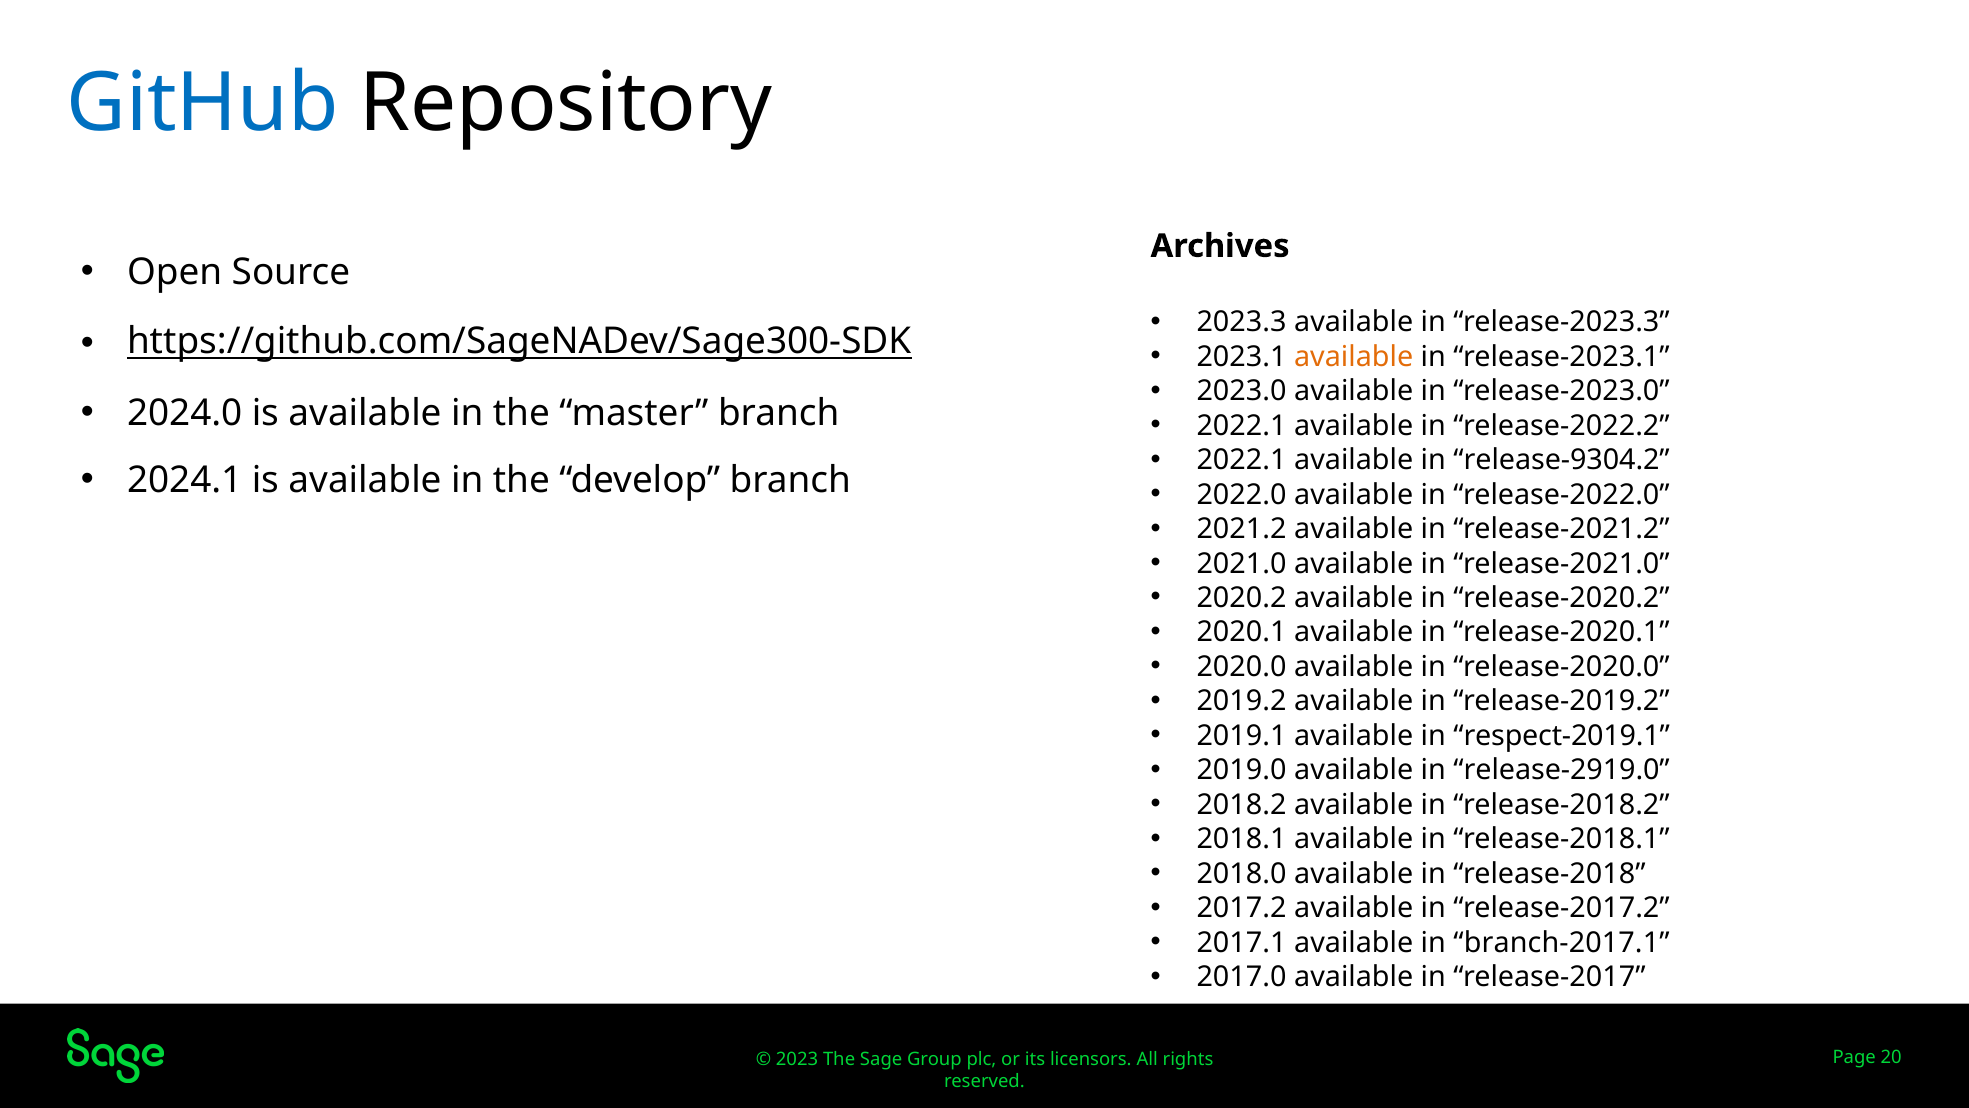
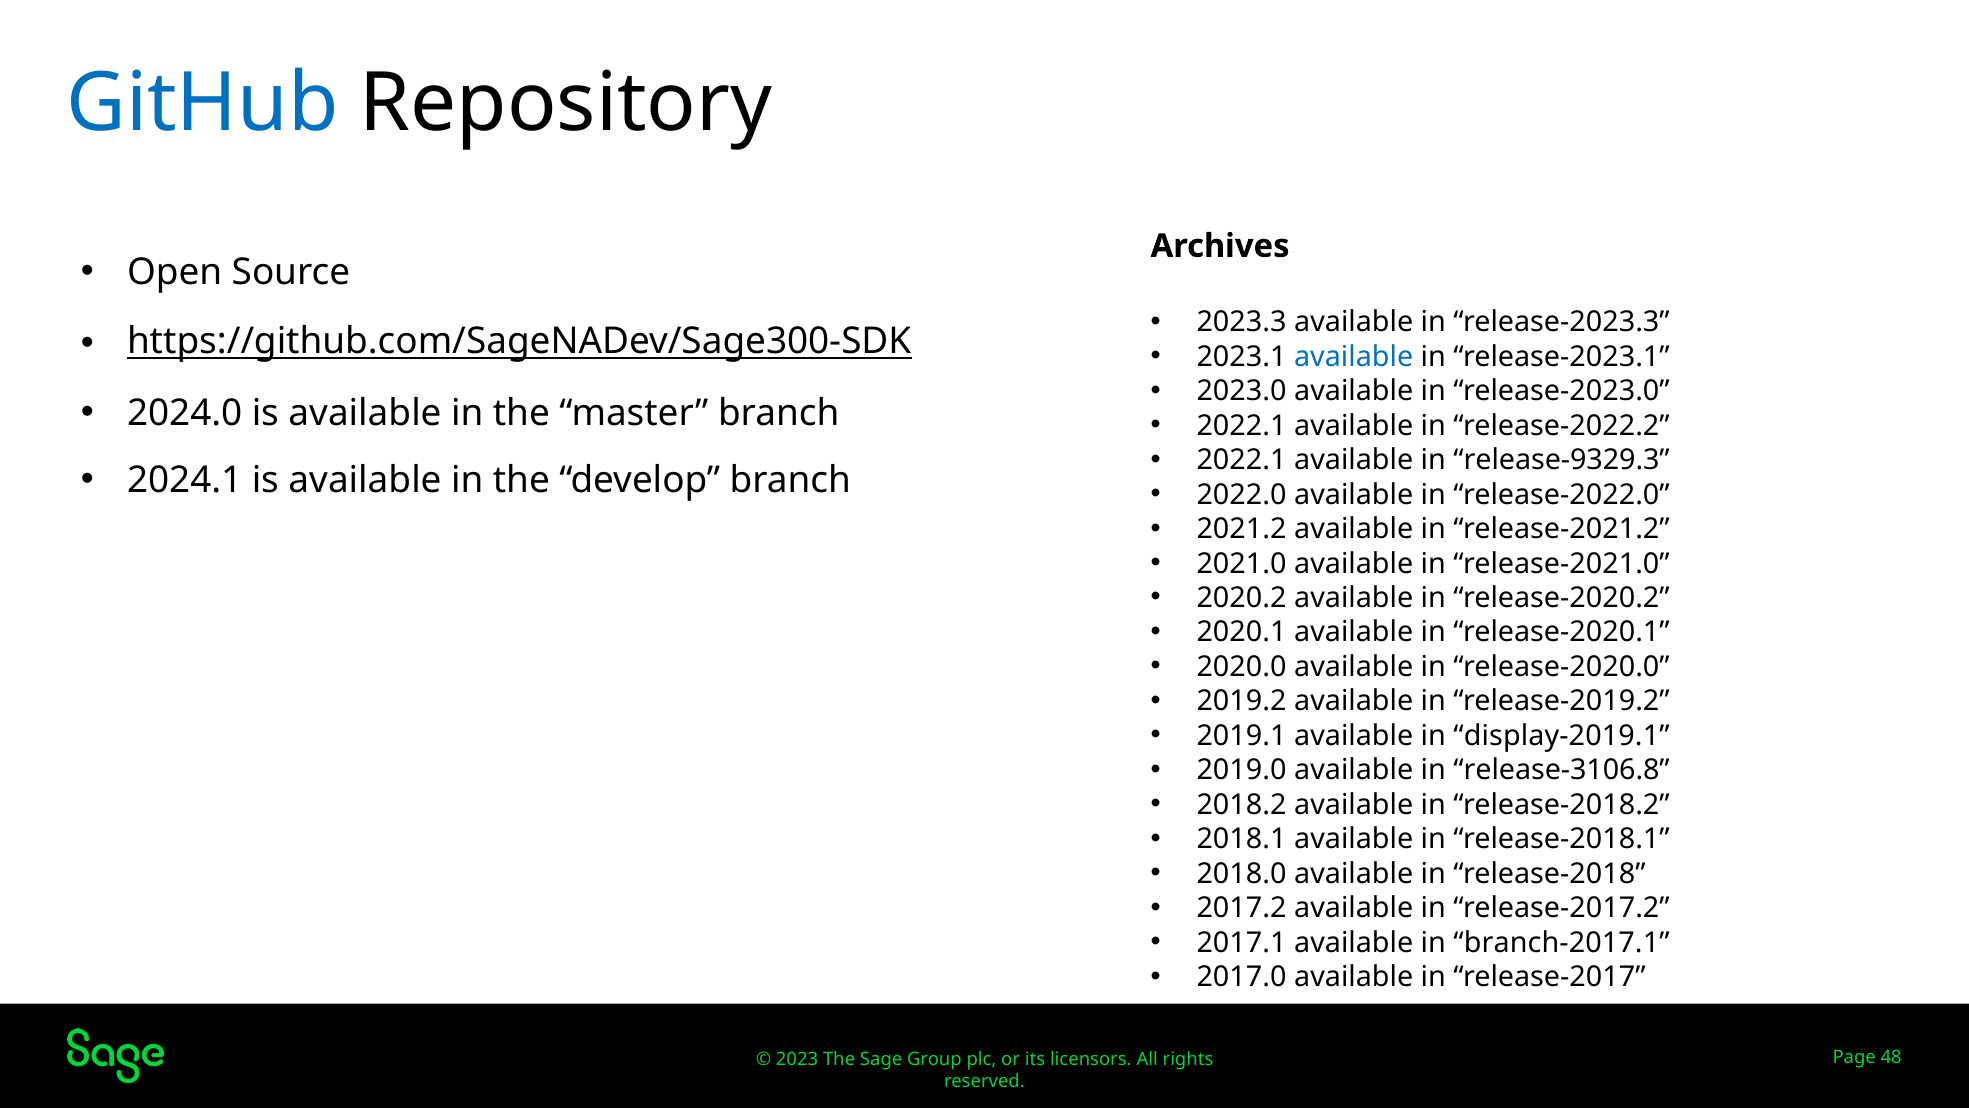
available colour: orange -> blue (1354, 356)
release-9304.2: release-9304.2 -> release-9329.3 (1562, 460)
respect-2019.1: respect-2019.1 -> display-2019.1 (1562, 736)
release-2919.0: release-2919.0 -> release-3106.8 (1562, 770)
20: 20 -> 48 (1891, 1057)
